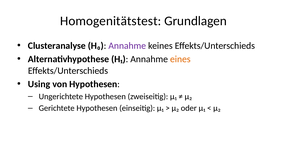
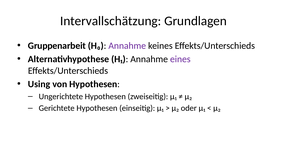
Homogenitätstest: Homogenitätstest -> Intervallschätzung (111, 21)
Clusteranalyse: Clusteranalyse -> Gruppenarbeit (57, 46)
eines colour: orange -> purple (180, 59)
